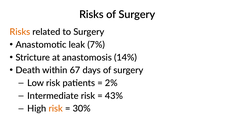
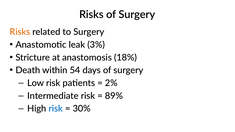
7%: 7% -> 3% (96, 45)
14%: 14% -> 18% (126, 58)
67: 67 -> 54 (75, 70)
43%: 43% -> 89% (114, 96)
risk colour: orange -> blue (56, 109)
